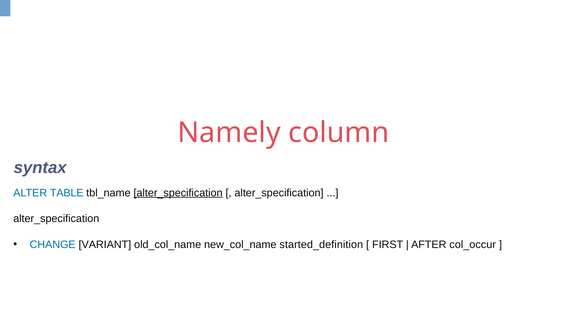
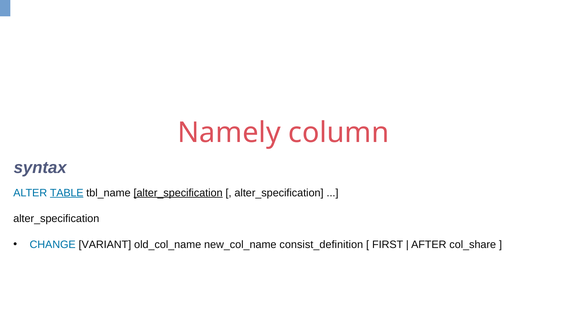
TABLE underline: none -> present (67, 193)
started_definition: started_definition -> consist_definition (321, 244)
col_occur: col_occur -> col_share (473, 244)
